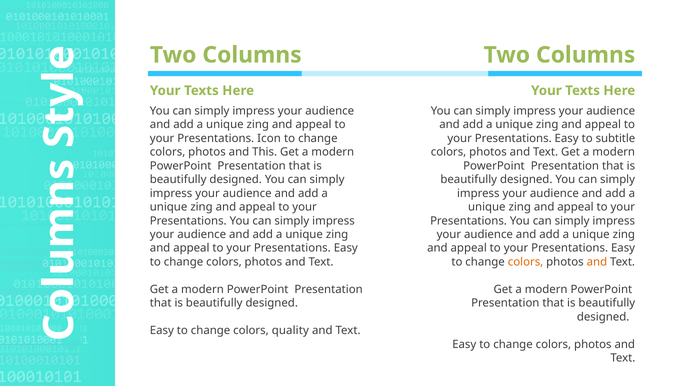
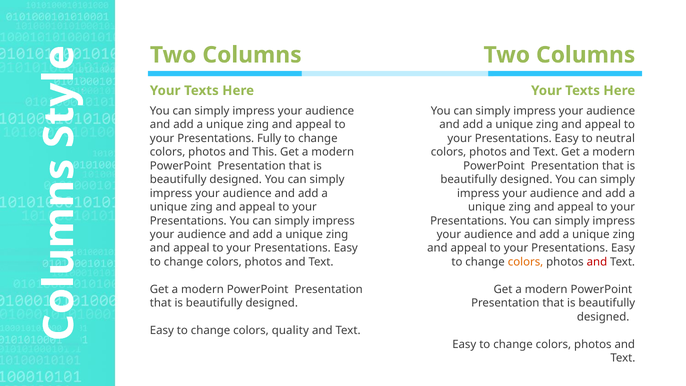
Icon: Icon -> Fully (269, 138)
subtitle: subtitle -> neutral (615, 138)
and colour: orange -> red (597, 262)
